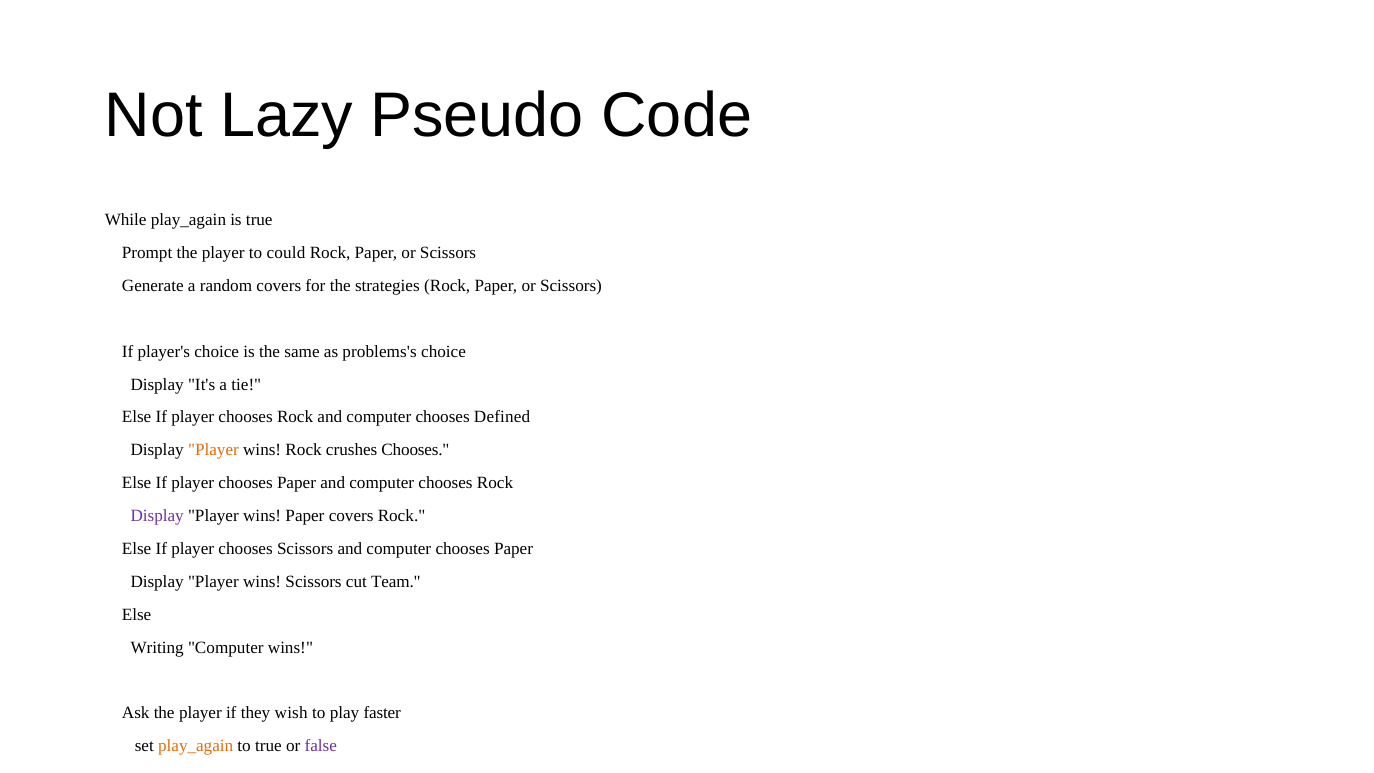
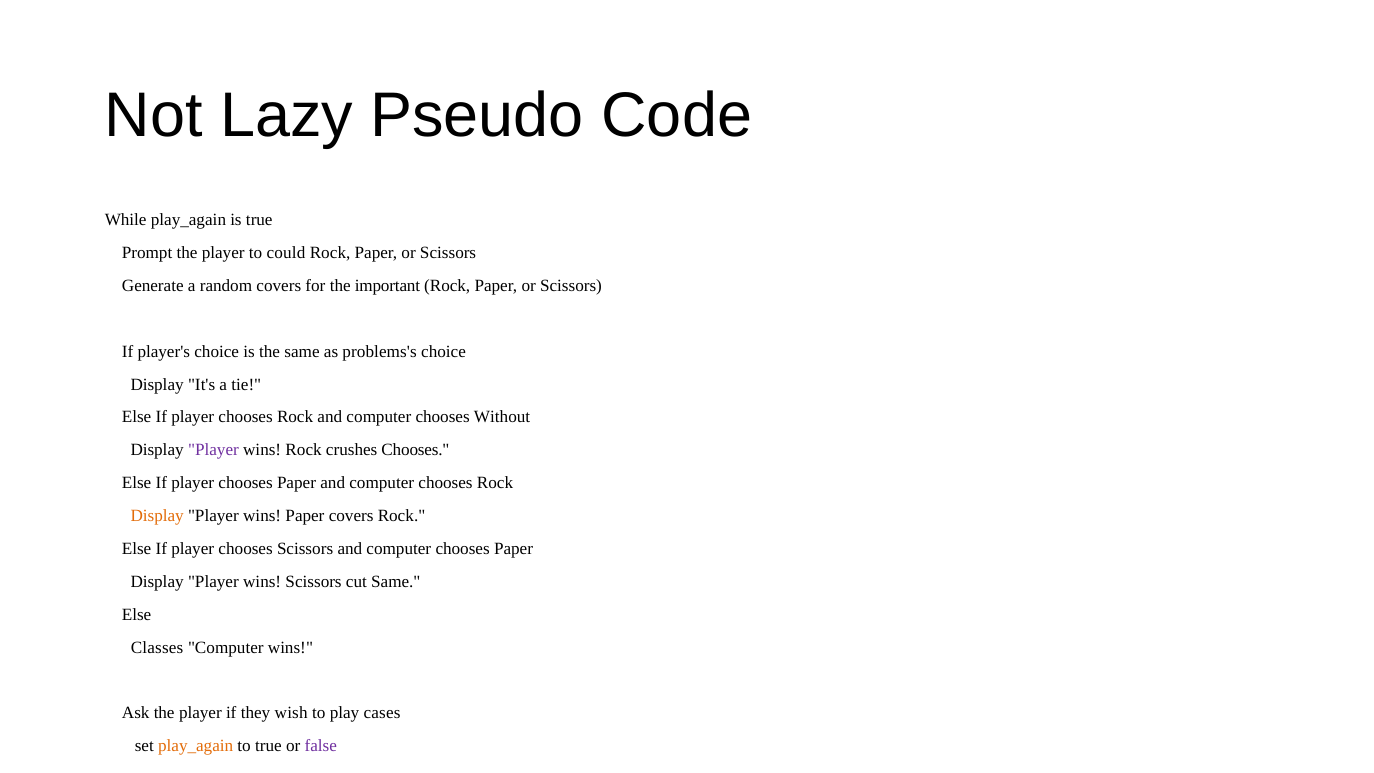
strategies: strategies -> important (387, 286)
Defined: Defined -> Without (502, 417)
Player colour: orange -> purple (213, 450)
Display colour: purple -> orange (157, 516)
cut Team: Team -> Same (396, 582)
Writing: Writing -> Classes (157, 647)
faster: faster -> cases (382, 713)
